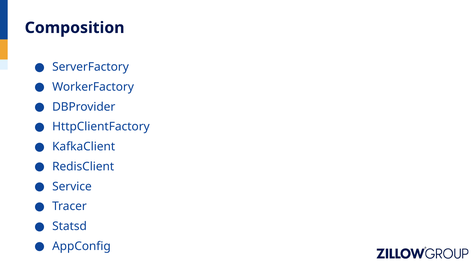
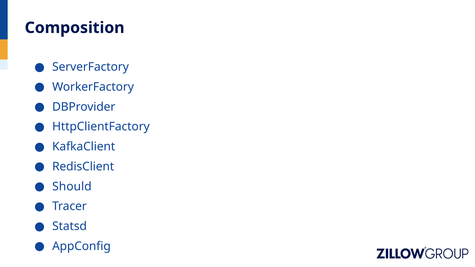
Service: Service -> Should (72, 187)
